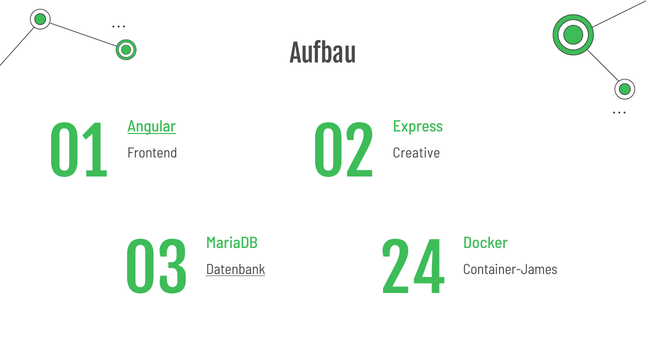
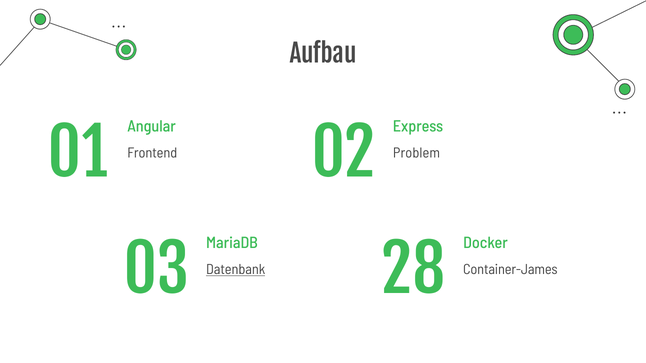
Angular underline: present -> none (152, 126)
Creative: Creative -> Problem (416, 153)
24: 24 -> 28 (413, 272)
